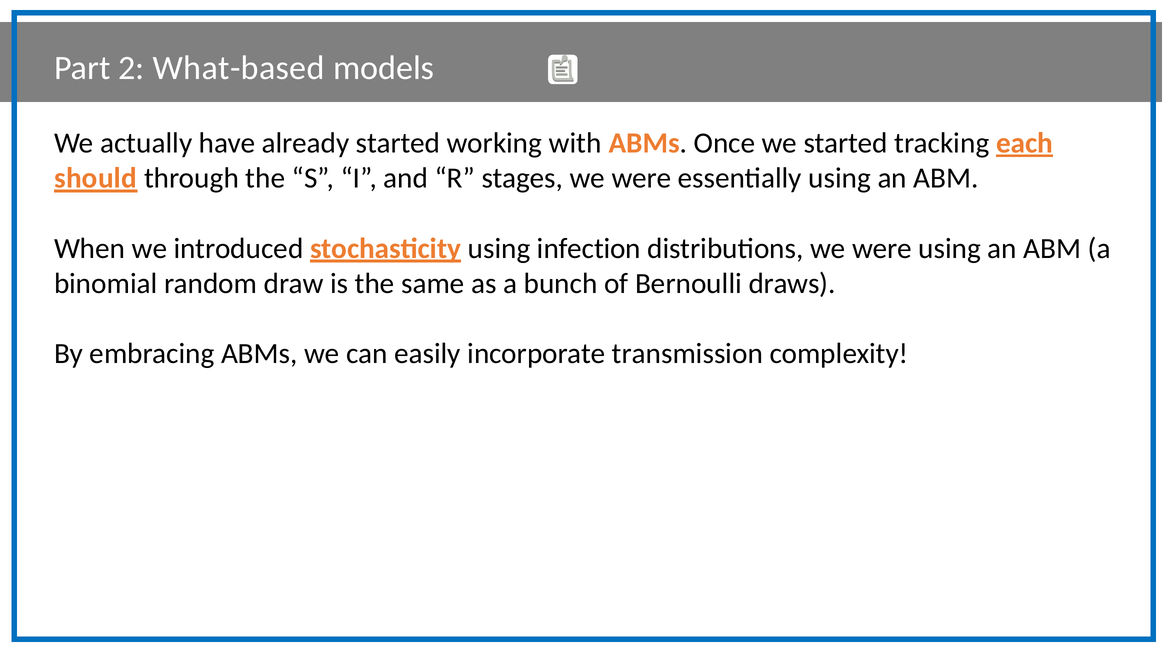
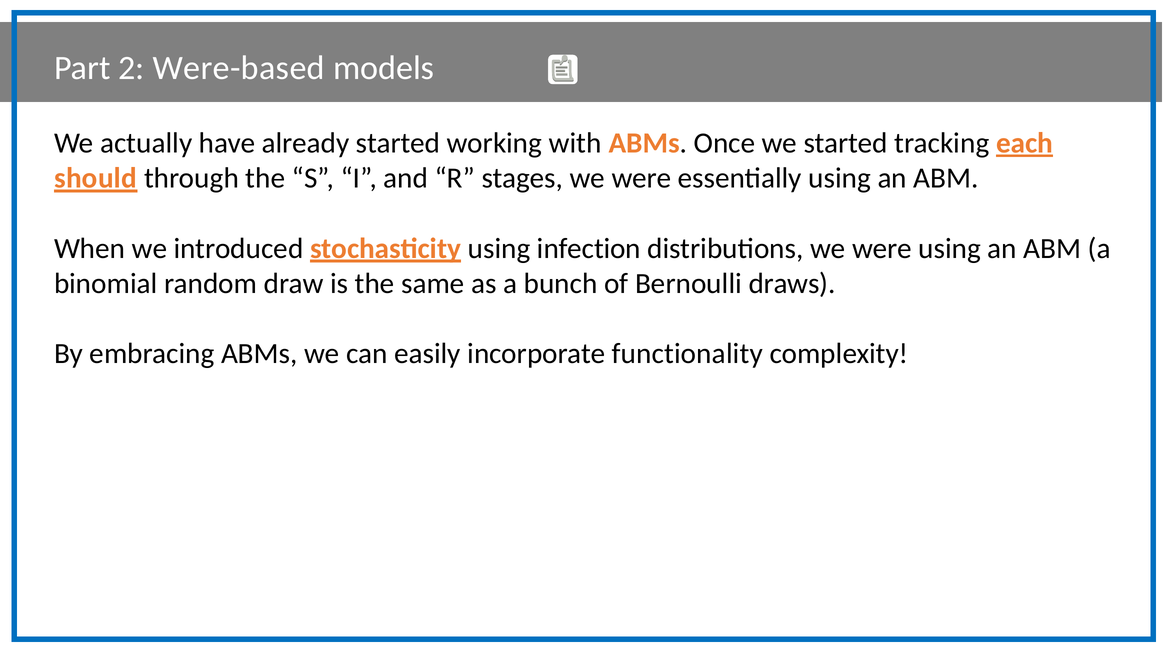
What-based: What-based -> Were-based (239, 68)
transmission: transmission -> functionality (687, 354)
